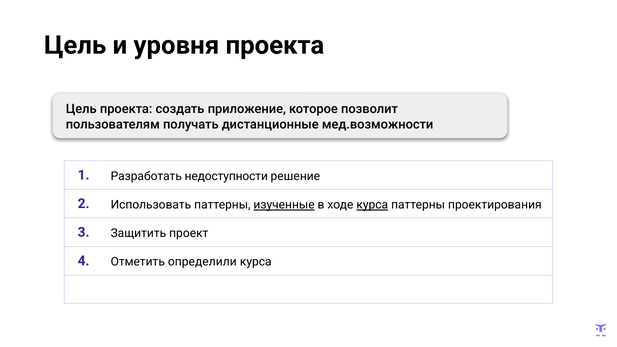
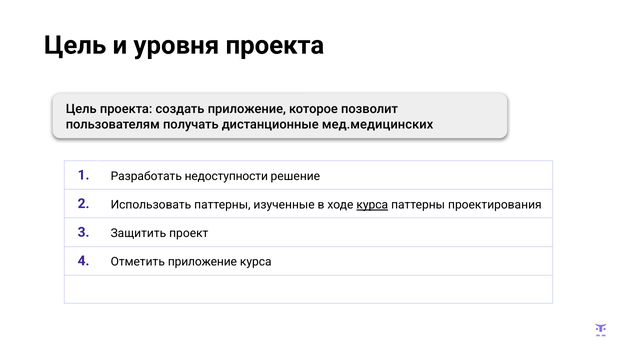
мед.возможности: мед.возможности -> мед.медицинских (378, 124)
изученные underline: present -> none (284, 205)
Отметить определили: определили -> приложение (202, 262)
